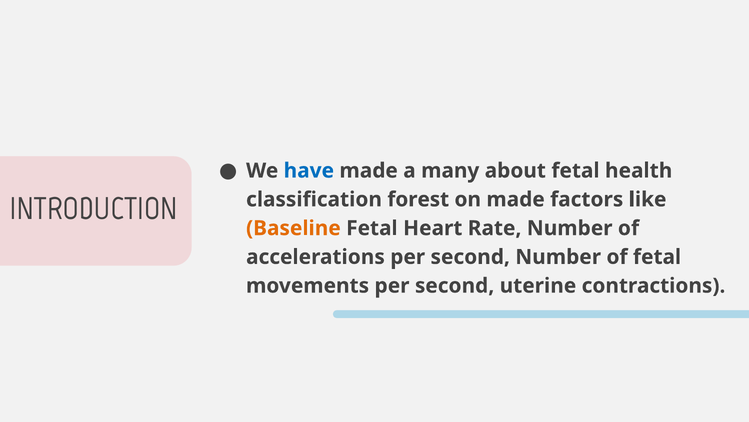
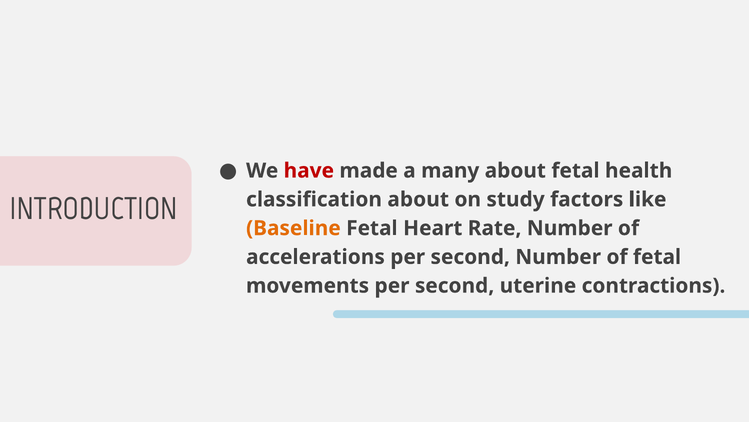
have colour: blue -> red (309, 170)
classification forest: forest -> about (418, 199)
on made: made -> study (516, 199)
